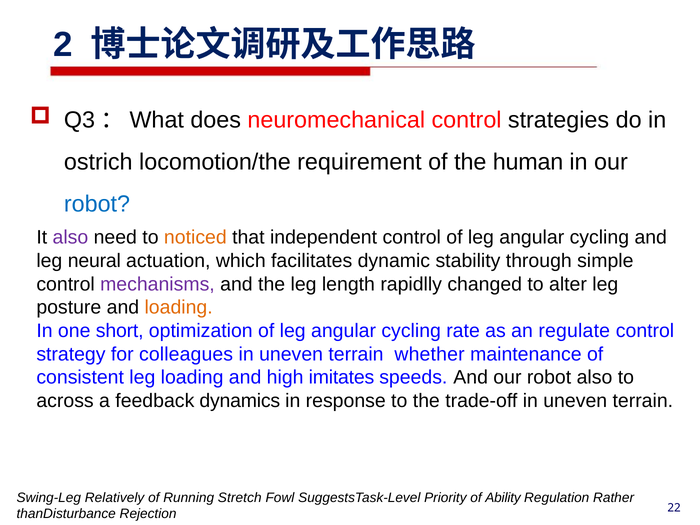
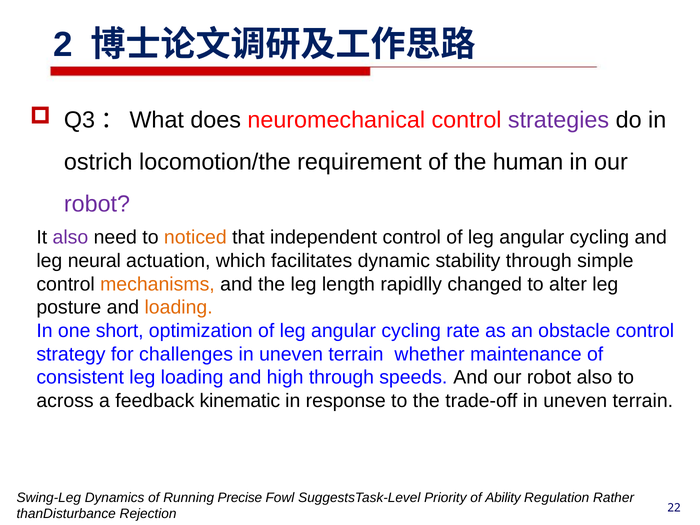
strategies colour: black -> purple (559, 120)
robot colour: blue -> purple (97, 204)
mechanisms colour: purple -> orange (157, 284)
regulate: regulate -> obstacle (574, 331)
colleagues: colleagues -> challenges (186, 354)
high imitates: imitates -> through (341, 378)
dynamics: dynamics -> kinematic (240, 401)
Relatively: Relatively -> Dynamics (115, 498)
Stretch: Stretch -> Precise (240, 498)
